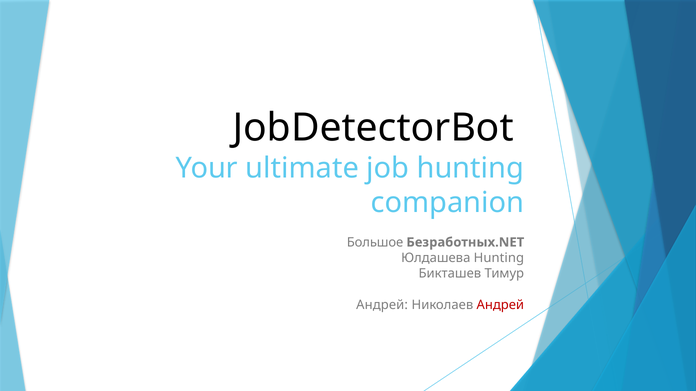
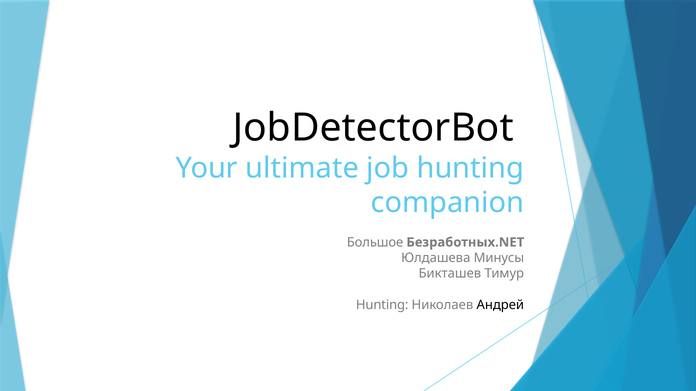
Юлдашева Hunting: Hunting -> Минусы (499, 258)
Андрей: Андрей -> Hunting (382, 305)
Андрей colour: red -> black (500, 305)
